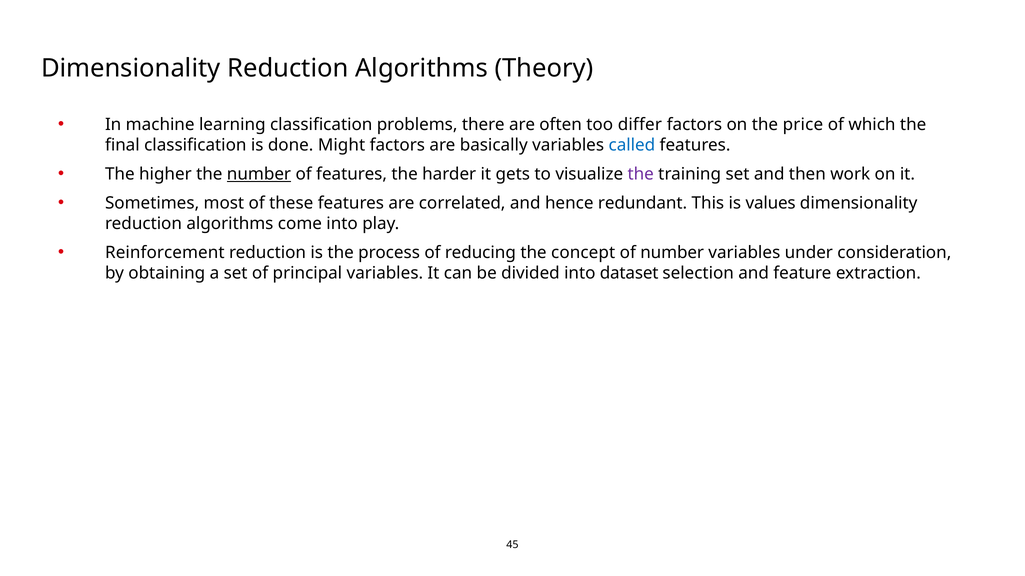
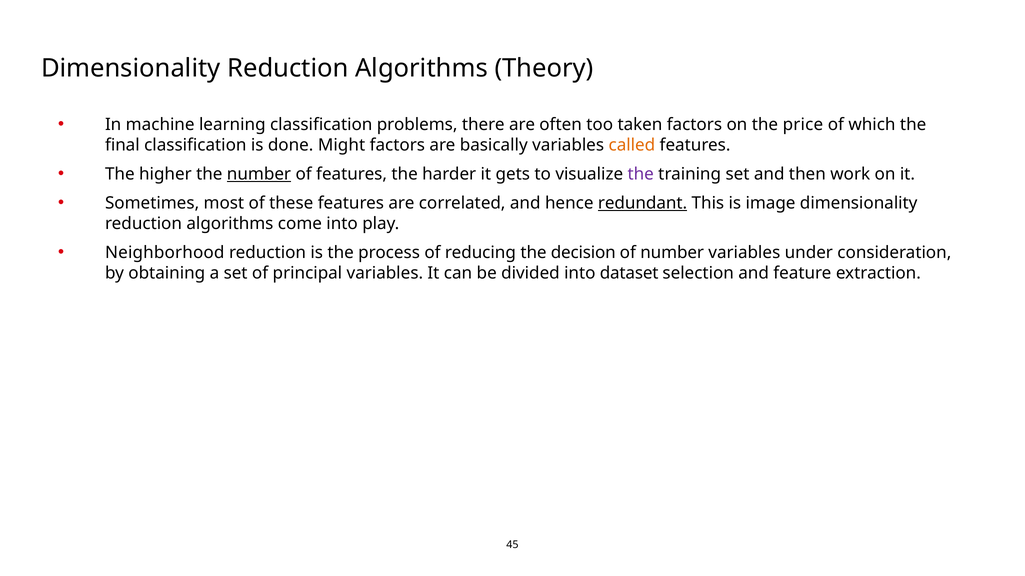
differ: differ -> taken (640, 125)
called colour: blue -> orange (632, 145)
redundant underline: none -> present (643, 203)
values: values -> image (771, 203)
Reinforcement: Reinforcement -> Neighborhood (165, 253)
concept: concept -> decision (583, 253)
